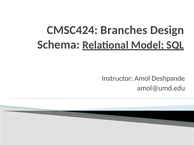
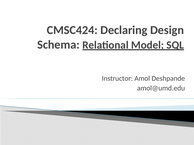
Branches: Branches -> Declaring (124, 30)
